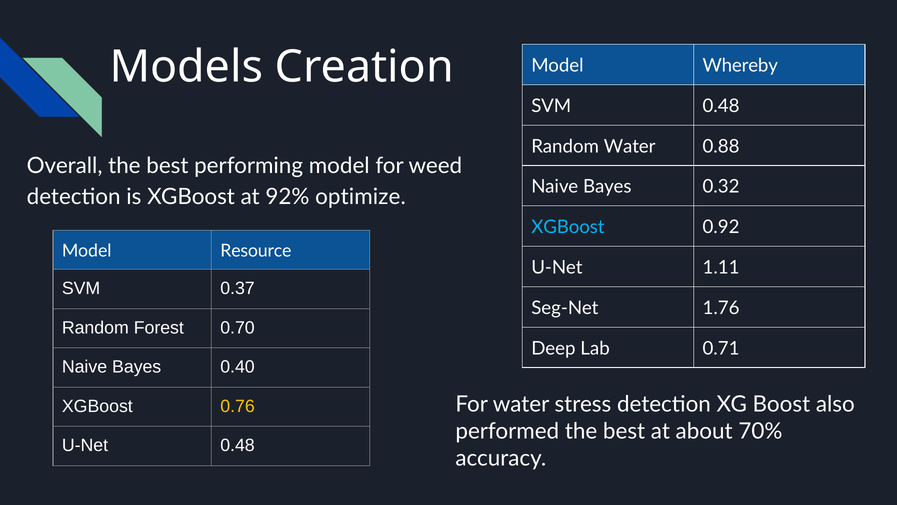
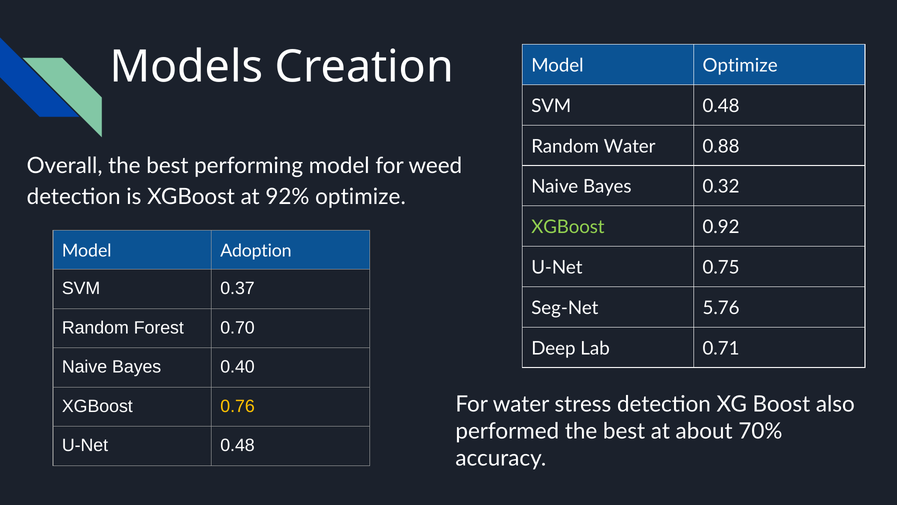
Model Whereby: Whereby -> Optimize (740, 66)
XGBoost colour: light blue -> light green (568, 227)
Resource: Resource -> Adoption (256, 250)
1.11: 1.11 -> 0.75 (721, 267)
1.76: 1.76 -> 5.76 (721, 308)
